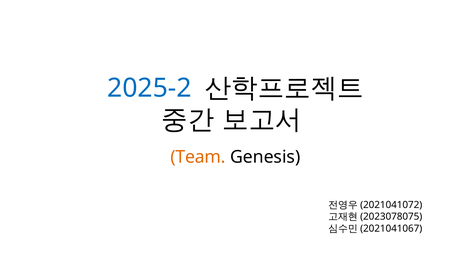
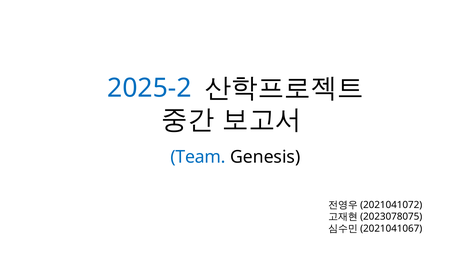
Team colour: orange -> blue (198, 157)
